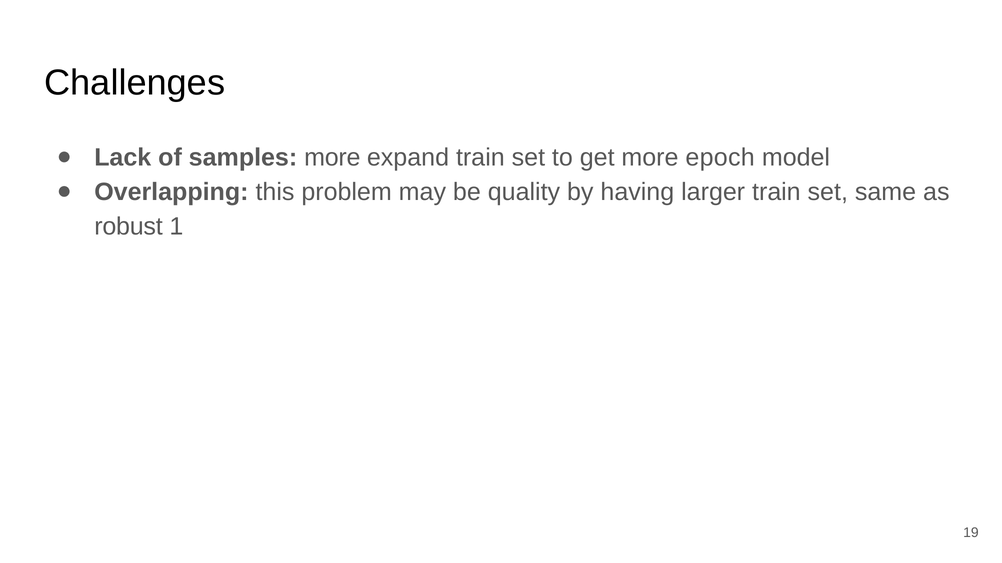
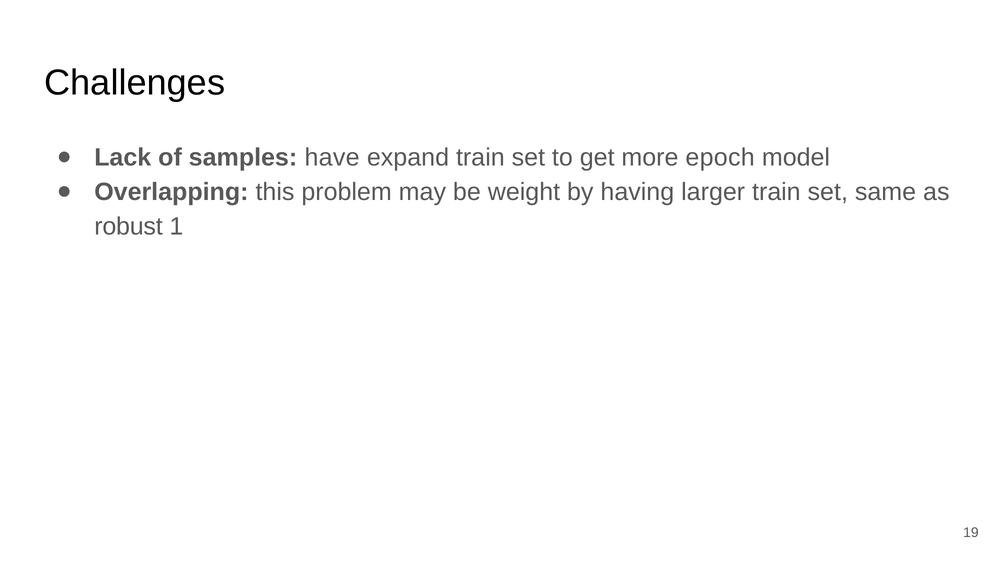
samples more: more -> have (332, 158)
quality: quality -> weight (524, 192)
